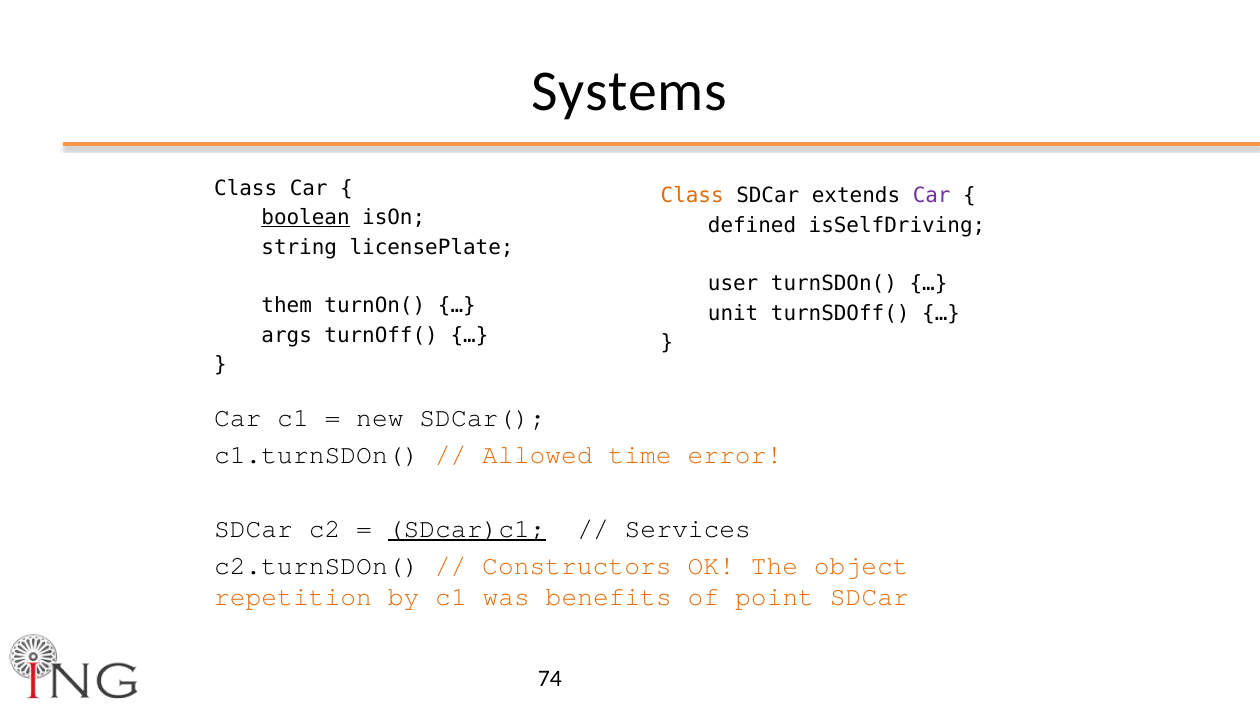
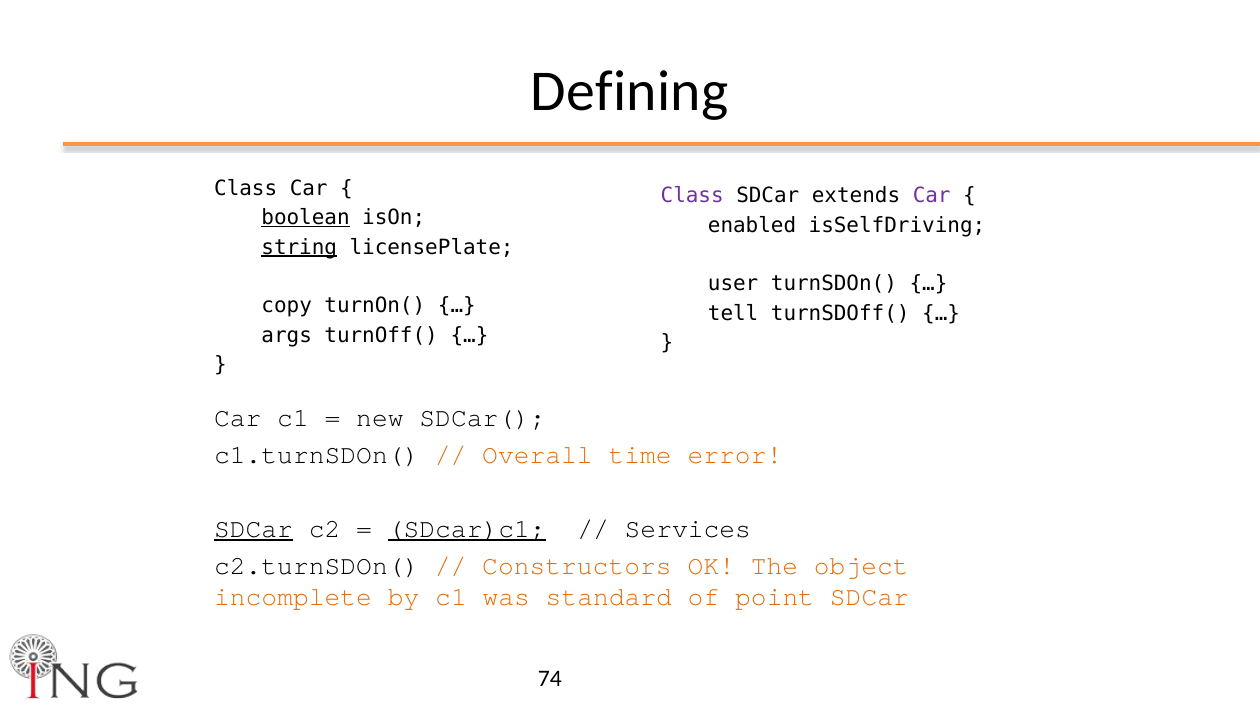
Systems: Systems -> Defining (630, 91)
Class colour: orange -> purple (692, 196)
defined: defined -> enabled (752, 225)
string underline: none -> present (299, 247)
them: them -> copy (287, 306)
unit: unit -> tell (733, 313)
Allowed: Allowed -> Overall (537, 455)
SDCar underline: none -> present (254, 528)
repetition: repetition -> incomplete (293, 597)
benefits: benefits -> standard (609, 597)
